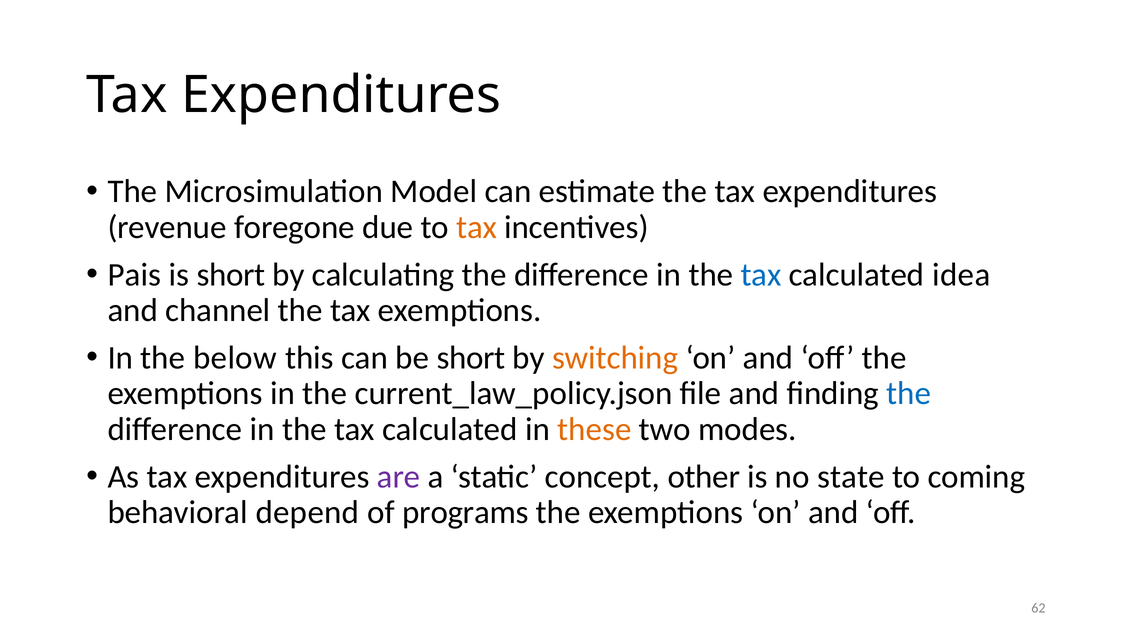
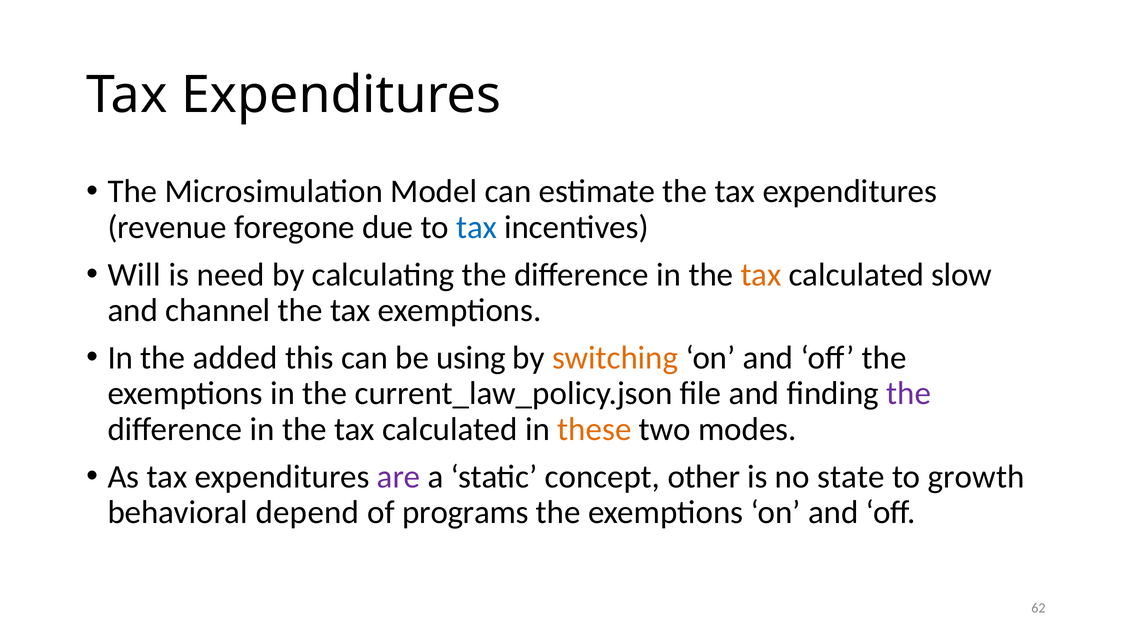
tax colour: orange -> blue (477, 227)
Pais: Pais -> Will (134, 275)
is short: short -> need (231, 275)
tax colour: blue -> orange (761, 275)
idea: idea -> slow (962, 275)
below: below -> added (235, 358)
be short: short -> using (471, 358)
the colour: blue -> purple (909, 393)
coming: coming -> growth (976, 476)
